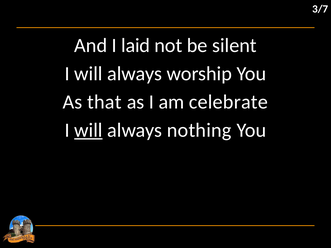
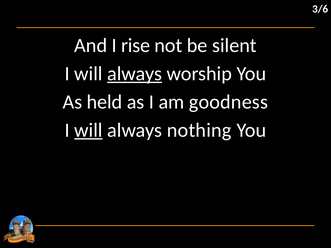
3/7: 3/7 -> 3/6 (320, 9)
laid: laid -> rise (136, 45)
always underline: none -> present (135, 74)
that: that -> held (105, 102)
celebrate: celebrate -> goodness (228, 102)
